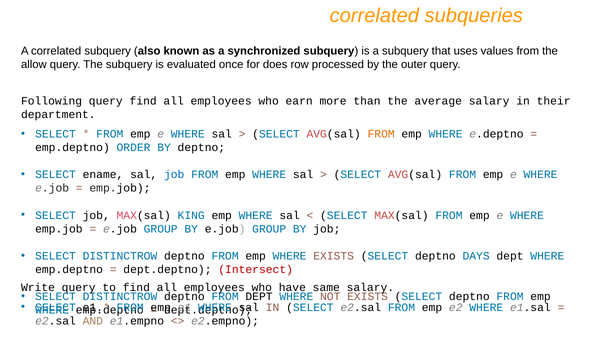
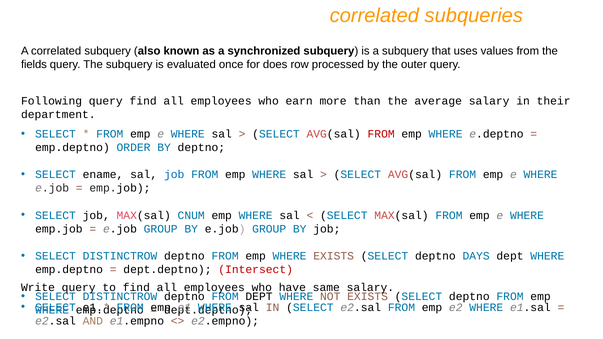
allow: allow -> fields (34, 65)
FROM colour: orange -> red (381, 134)
KING: KING -> CNUM (191, 215)
